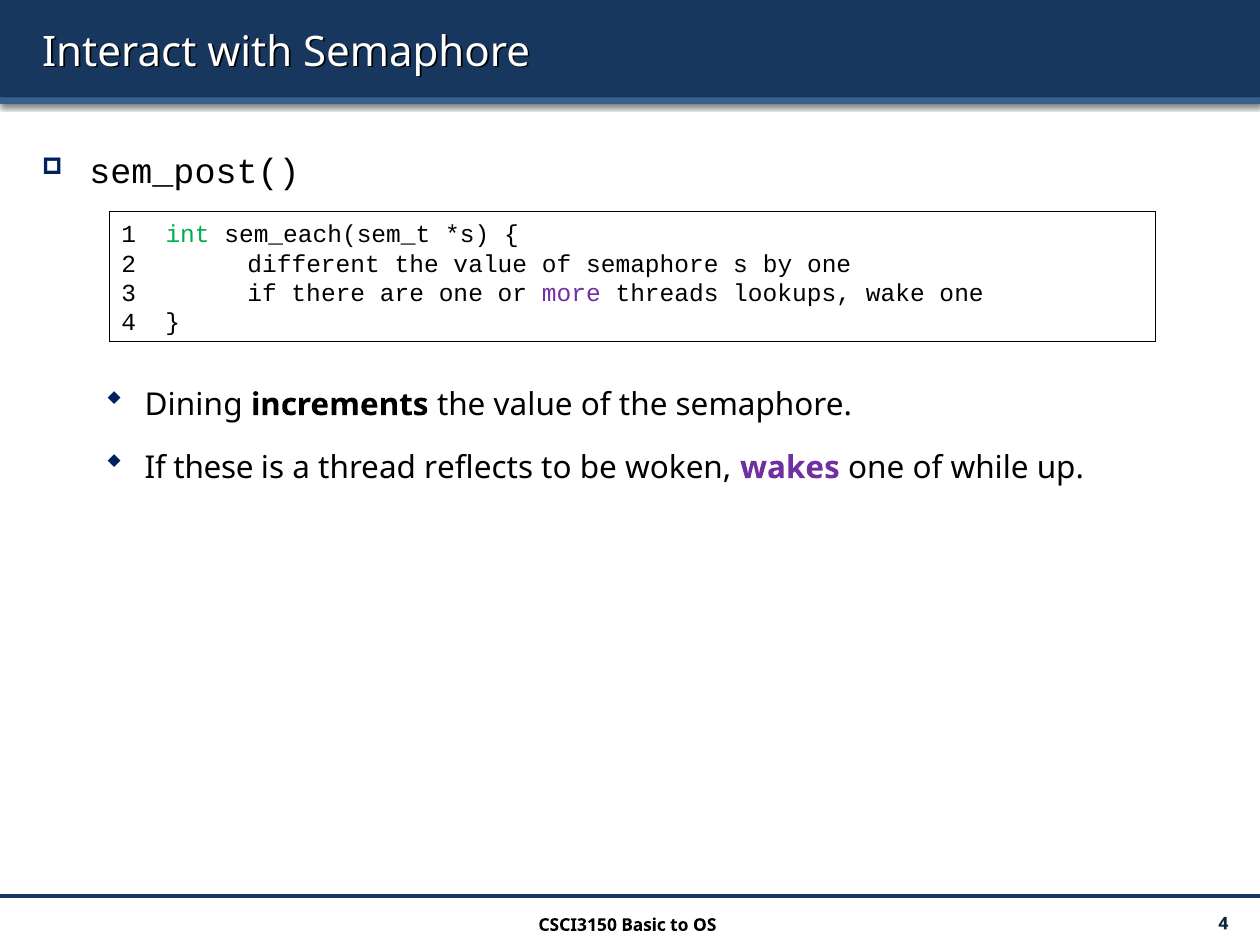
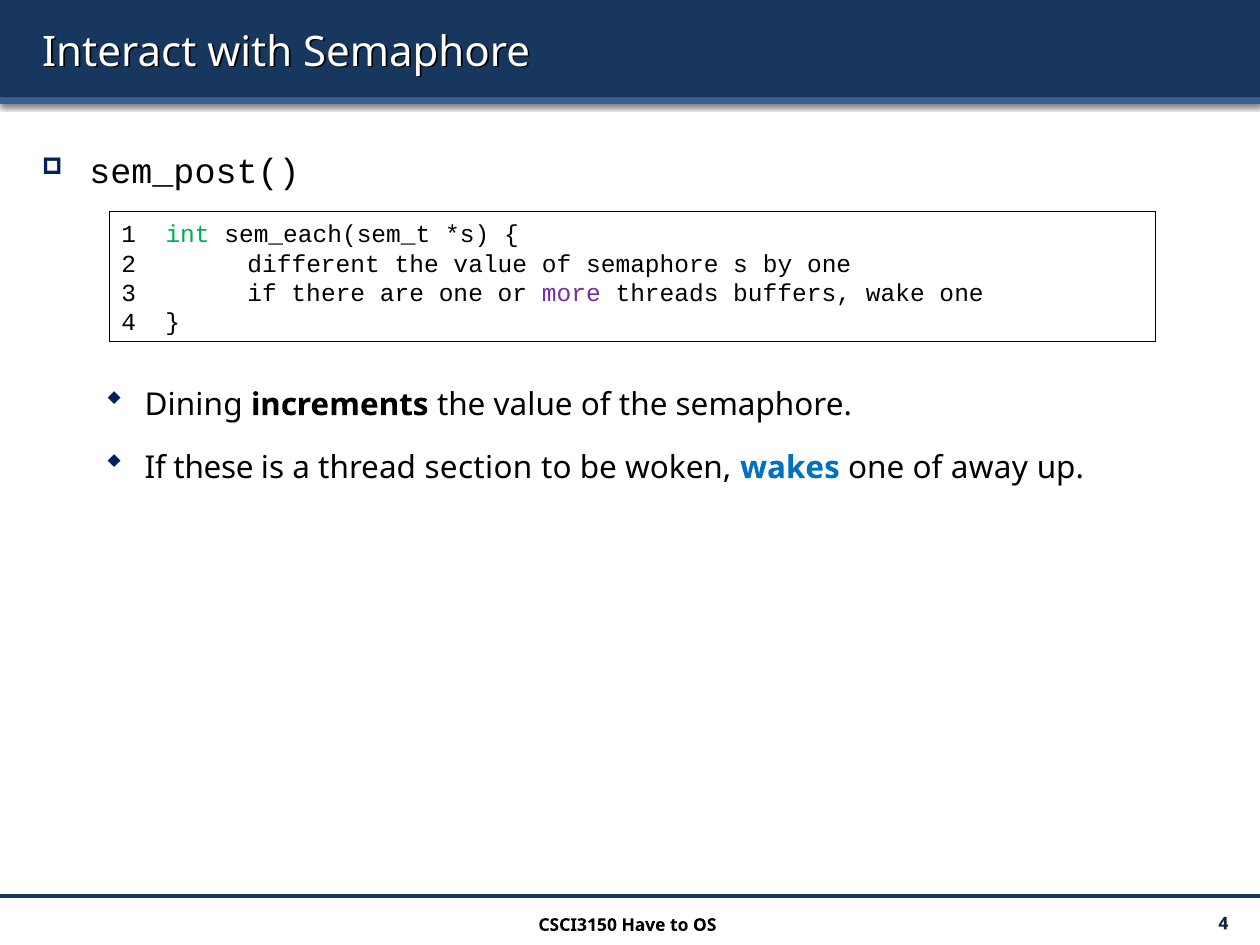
lookups: lookups -> buffers (792, 293)
reflects: reflects -> section (478, 468)
wakes colour: purple -> blue (790, 468)
while: while -> away (989, 468)
Basic: Basic -> Have (643, 925)
